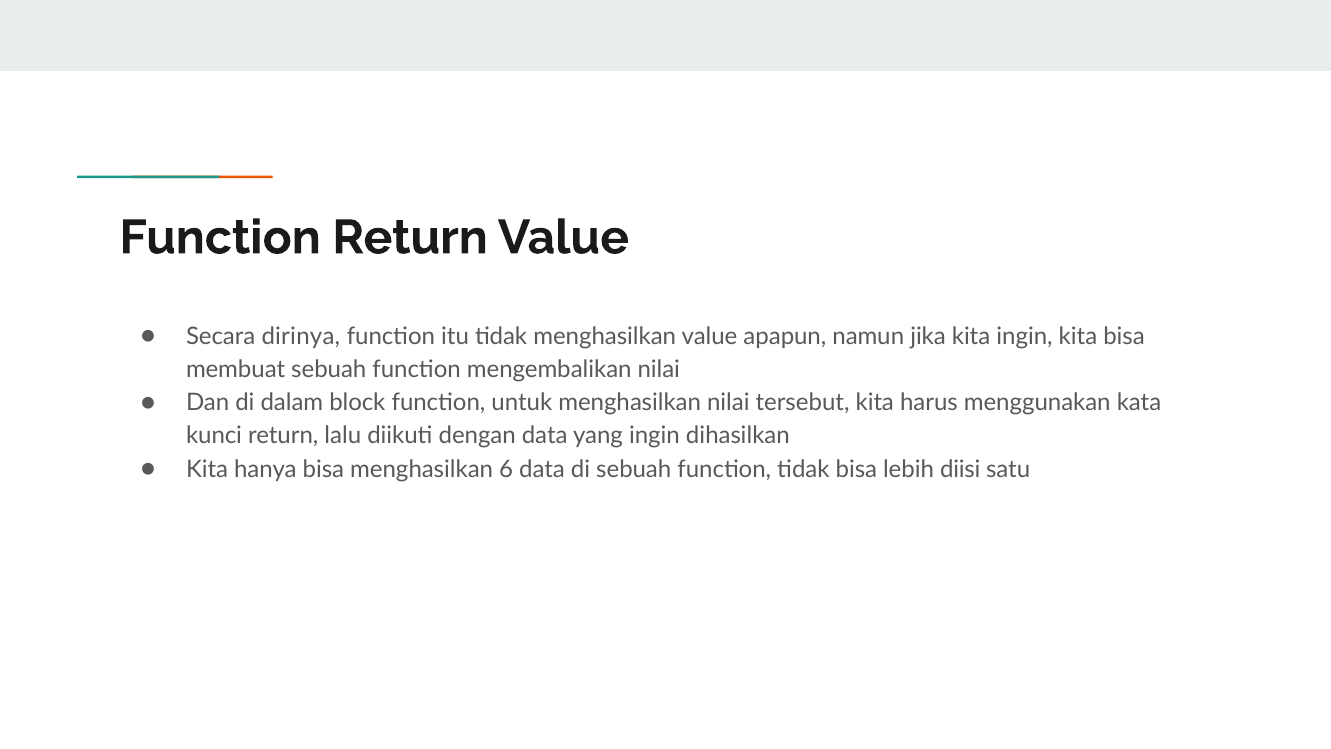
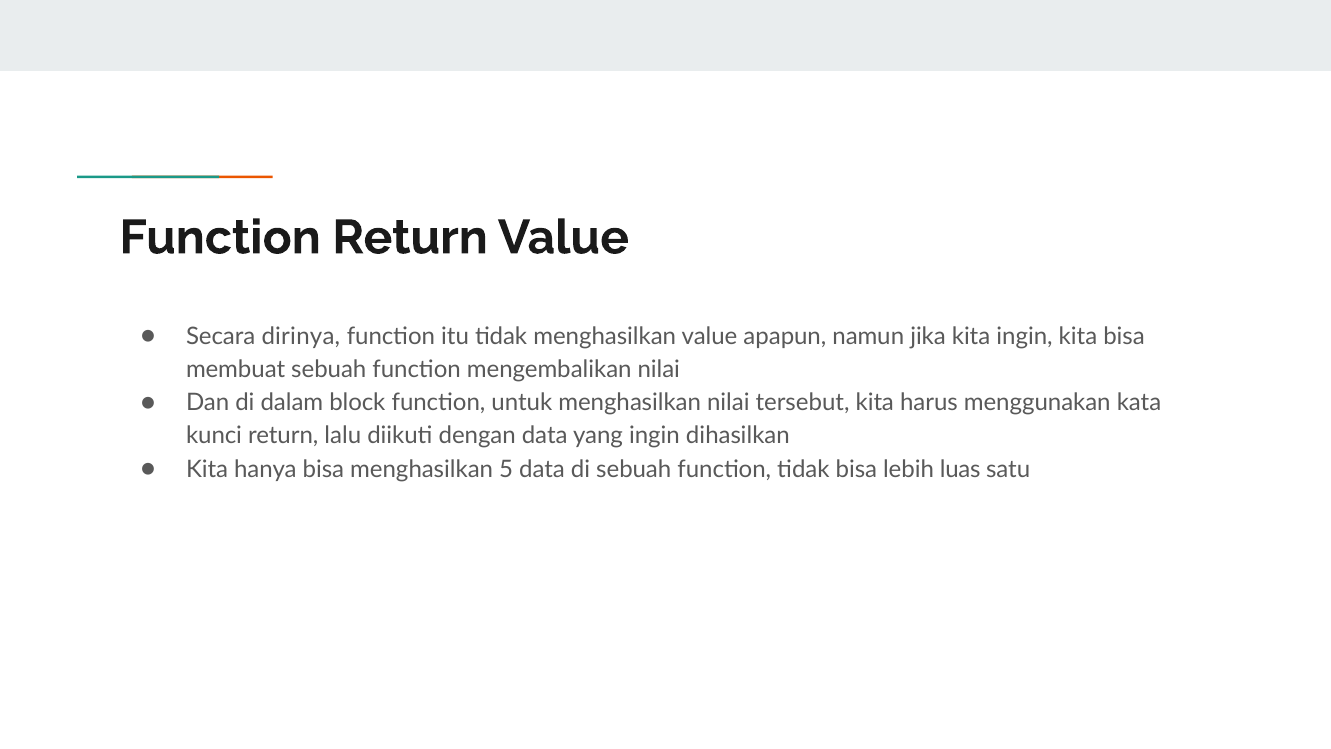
6: 6 -> 5 (506, 469)
diisi: diisi -> luas (960, 469)
